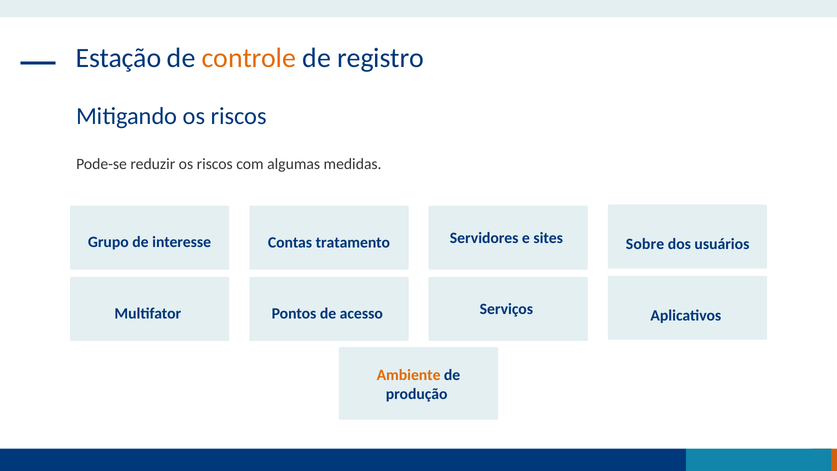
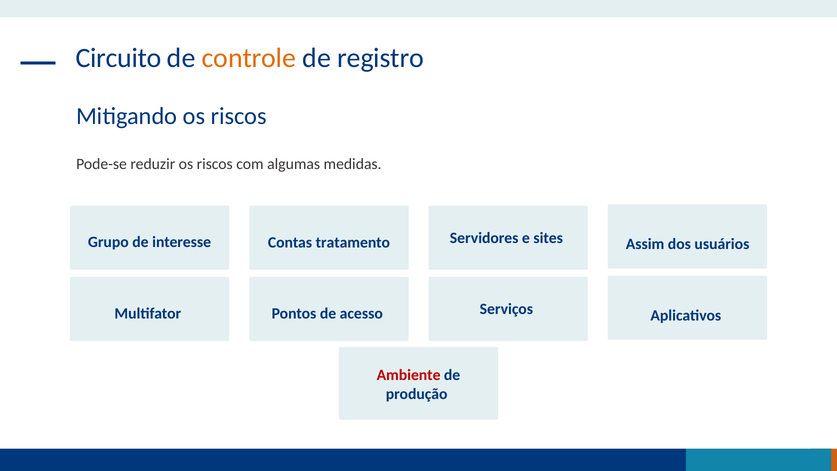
Estação: Estação -> Circuito (119, 58)
Sobre: Sobre -> Assim (645, 244)
Ambiente colour: orange -> red (409, 375)
